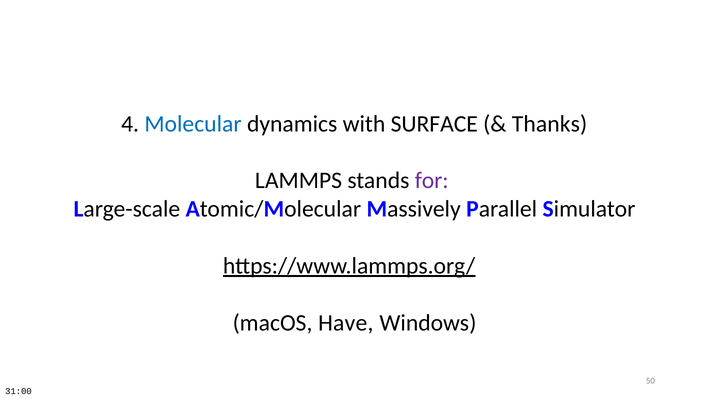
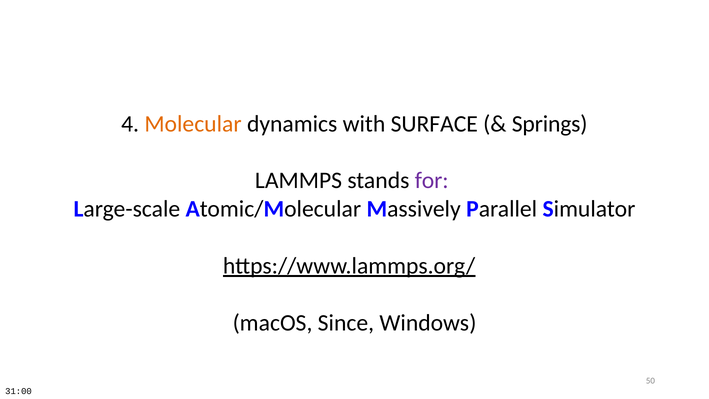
Molecular colour: blue -> orange (193, 124)
Thanks: Thanks -> Springs (550, 124)
Have: Have -> Since (346, 323)
